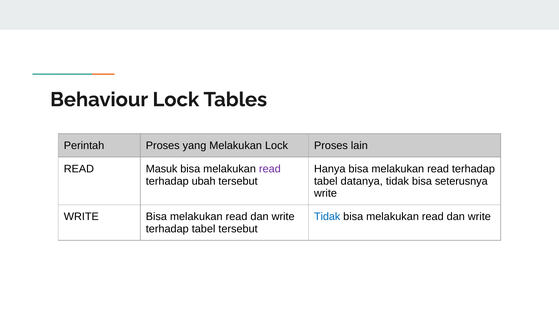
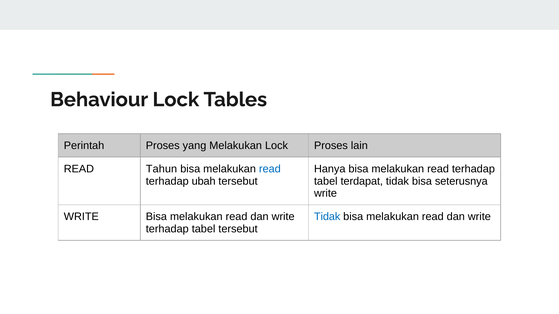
Masuk: Masuk -> Tahun (162, 169)
read colour: purple -> blue (270, 169)
datanya: datanya -> terdapat (362, 181)
